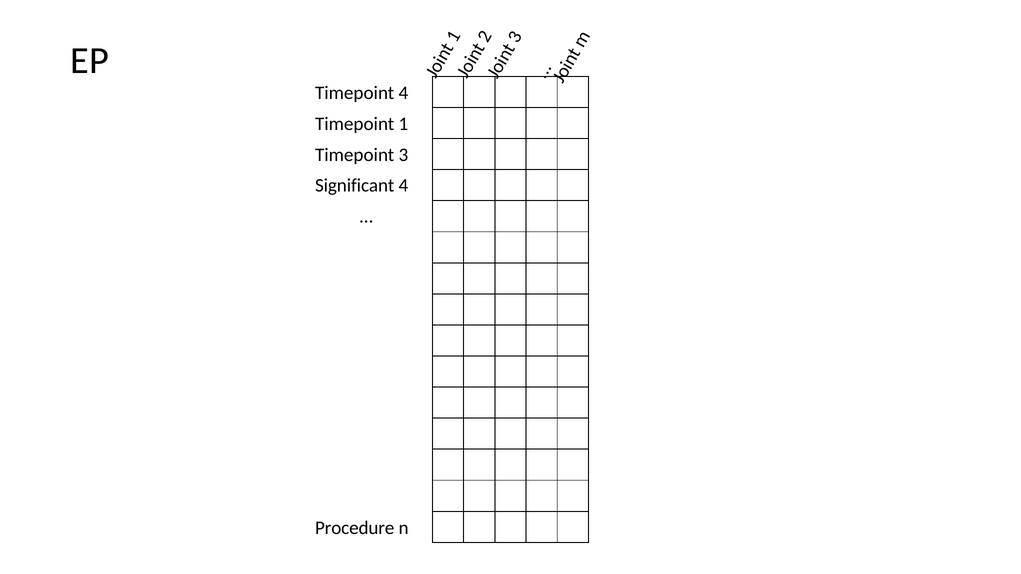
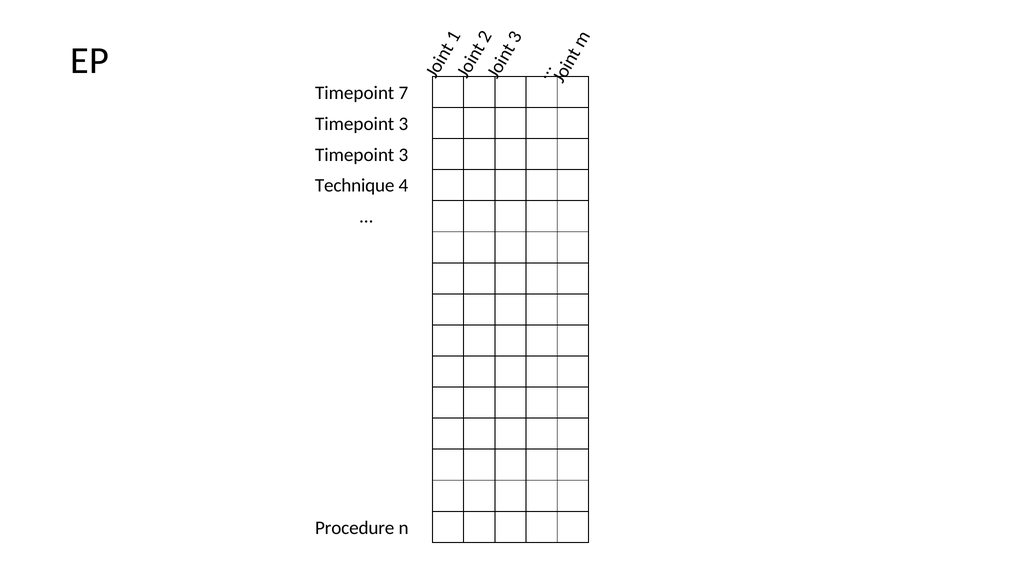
Timepoint 4: 4 -> 7 (403, 93)
1: 1 -> 3 (403, 124)
Significant: Significant -> Technique (355, 186)
